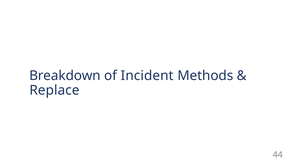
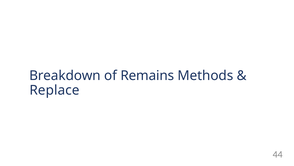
Incident: Incident -> Remains (147, 75)
